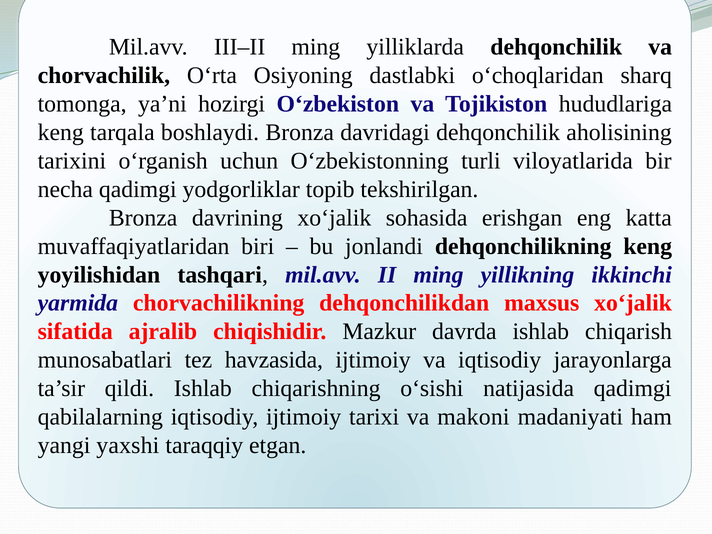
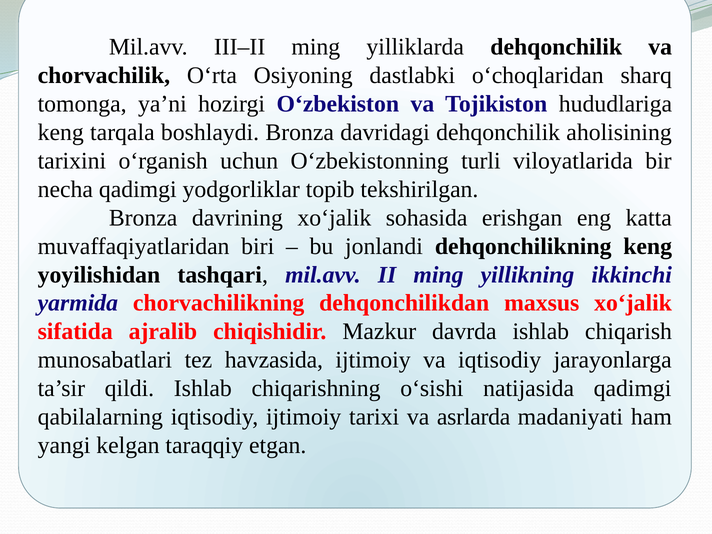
makoni: makoni -> asrlarda (474, 417)
yaxshi: yaxshi -> kelgan (128, 446)
